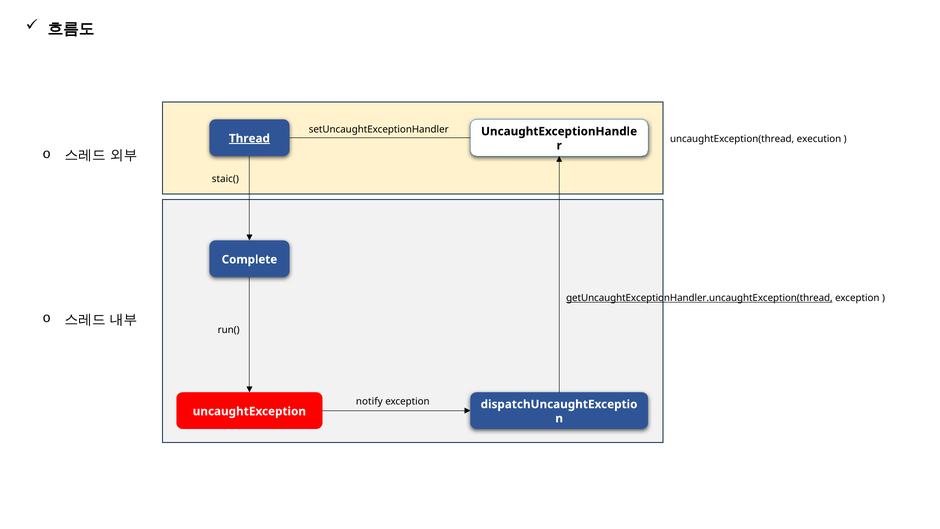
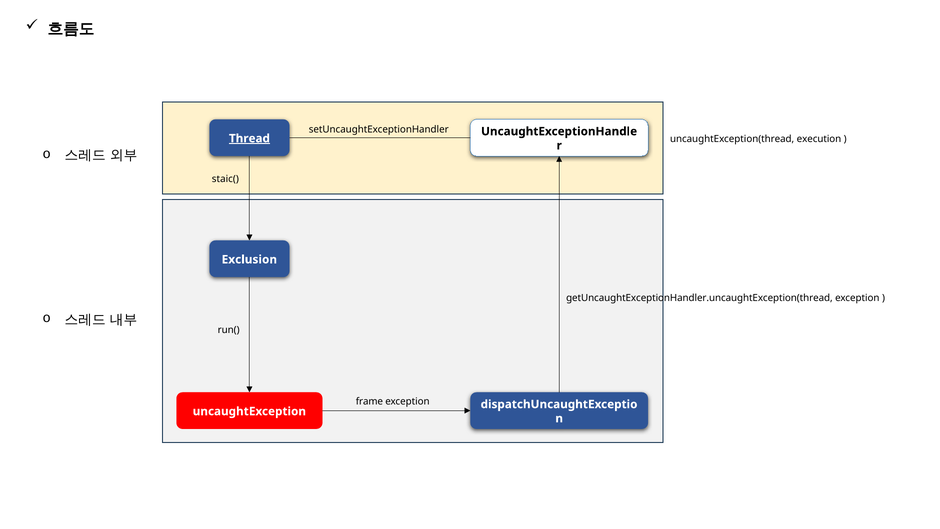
Complete: Complete -> Exclusion (249, 259)
getUncaughtExceptionHandler.uncaughtException(thread underline: present -> none (699, 298)
notify: notify -> frame (369, 401)
